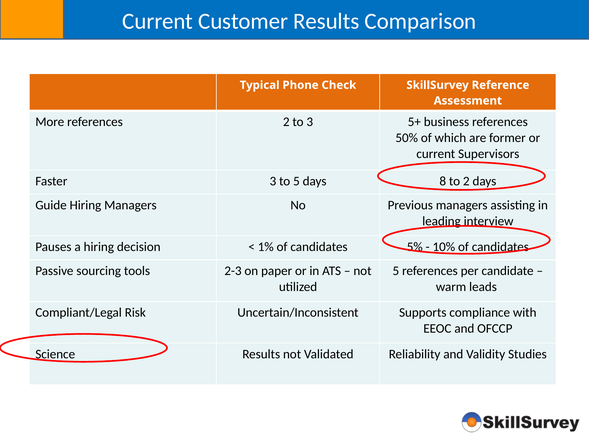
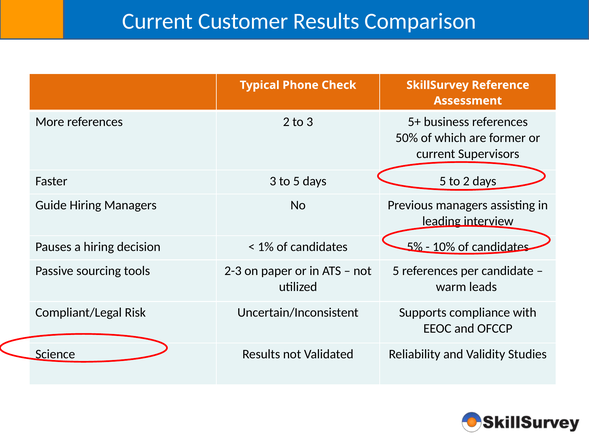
days 8: 8 -> 5 (443, 181)
